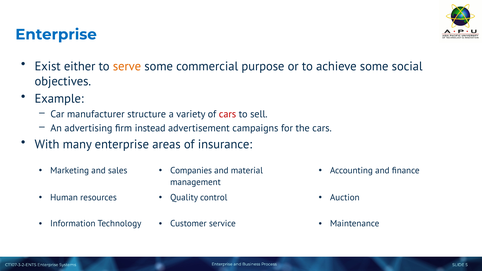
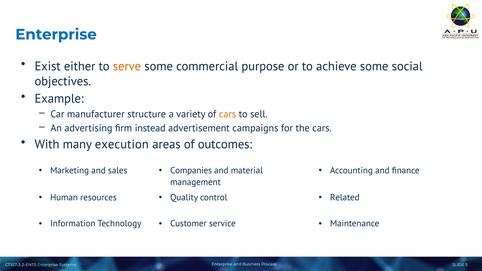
cars colour: red -> orange (228, 114)
many enterprise: enterprise -> execution (122, 145)
insurance: insurance -> outcomes (225, 145)
Auction: Auction -> Related (345, 197)
